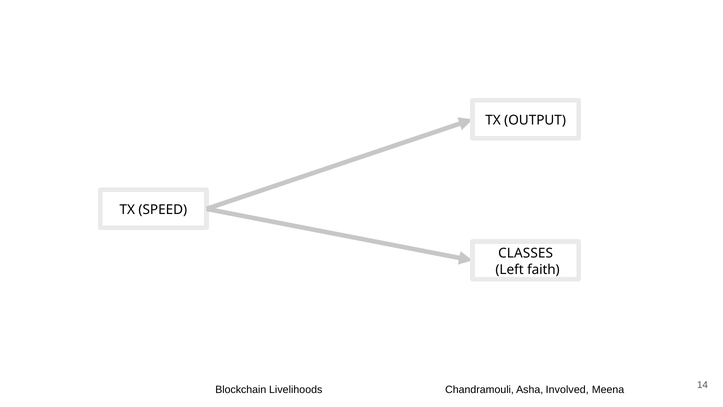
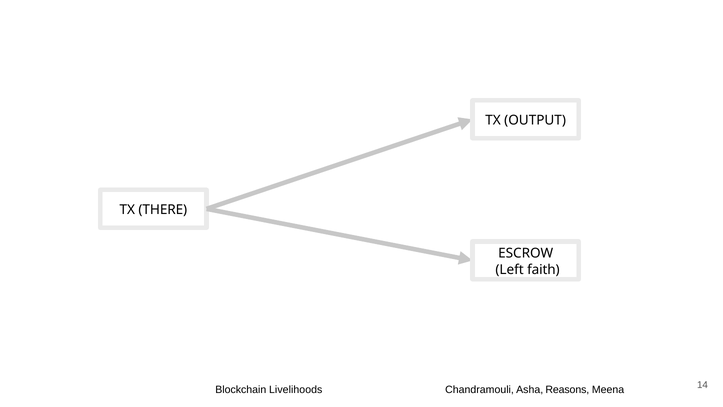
SPEED: SPEED -> THERE (163, 210)
CLASSES: CLASSES -> ESCROW (526, 253)
Involved: Involved -> Reasons (567, 389)
